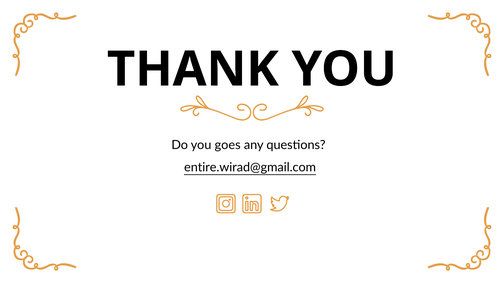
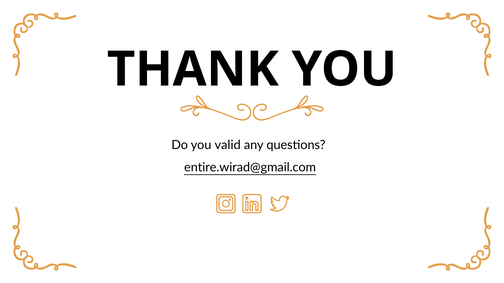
goes: goes -> valid (228, 145)
